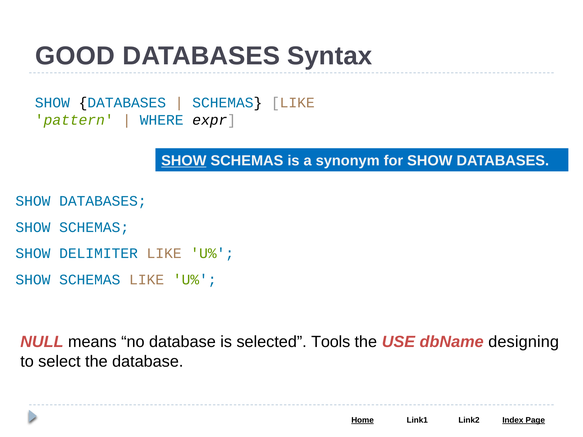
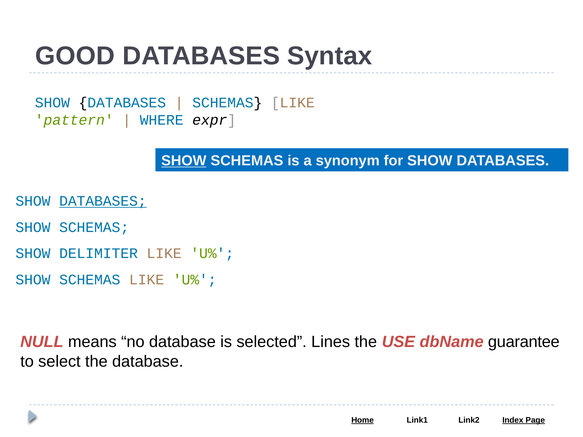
DATABASES underline: none -> present (103, 201)
Tools: Tools -> Lines (331, 342)
designing: designing -> guarantee (524, 342)
